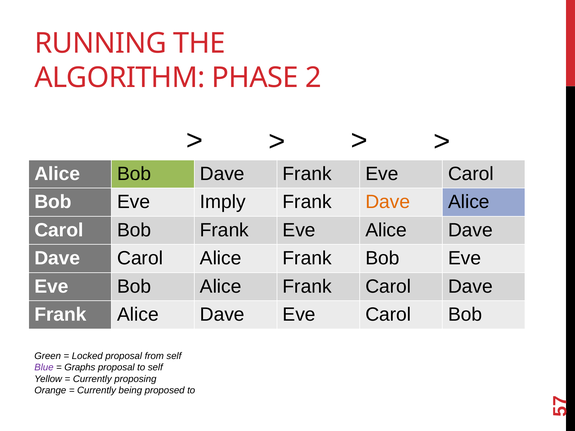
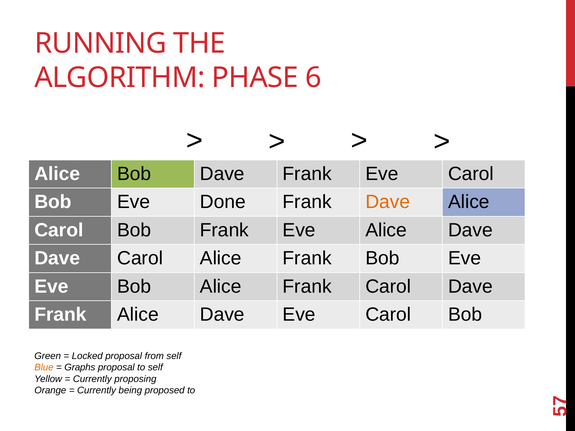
2: 2 -> 6 (313, 78)
Imply: Imply -> Done (223, 202)
Blue colour: purple -> orange (44, 368)
